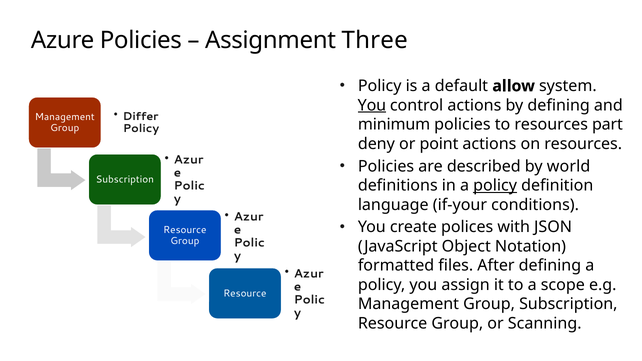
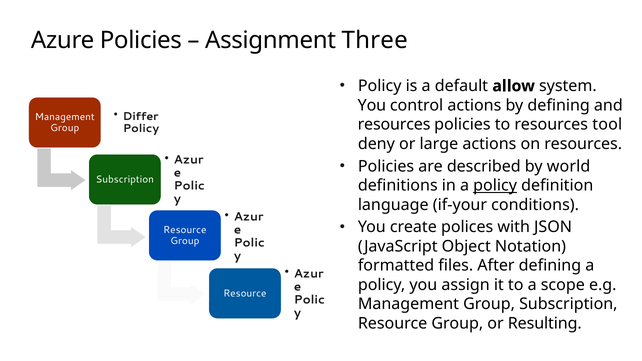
You underline: present -> none (372, 105)
minimum: minimum -> resources (394, 125)
part: part -> tool (607, 125)
point: point -> large (439, 144)
Scanning: Scanning -> Resulting (545, 324)
